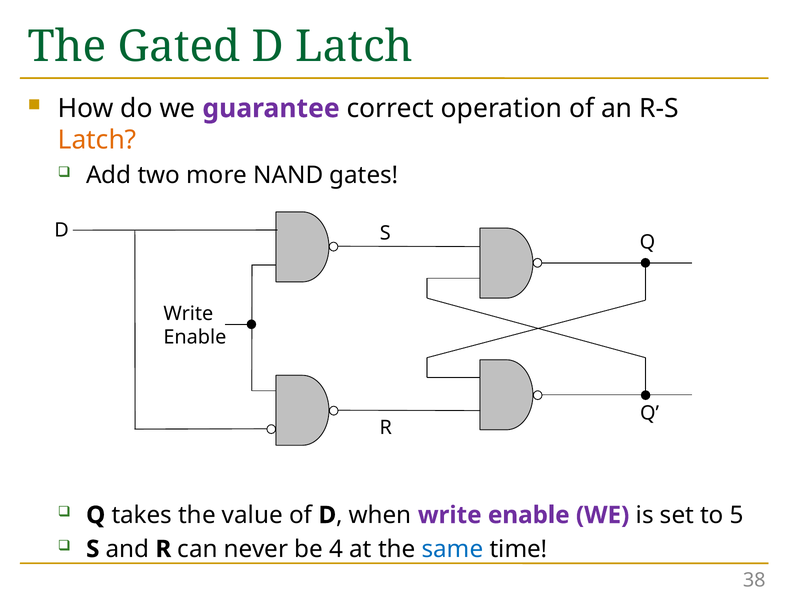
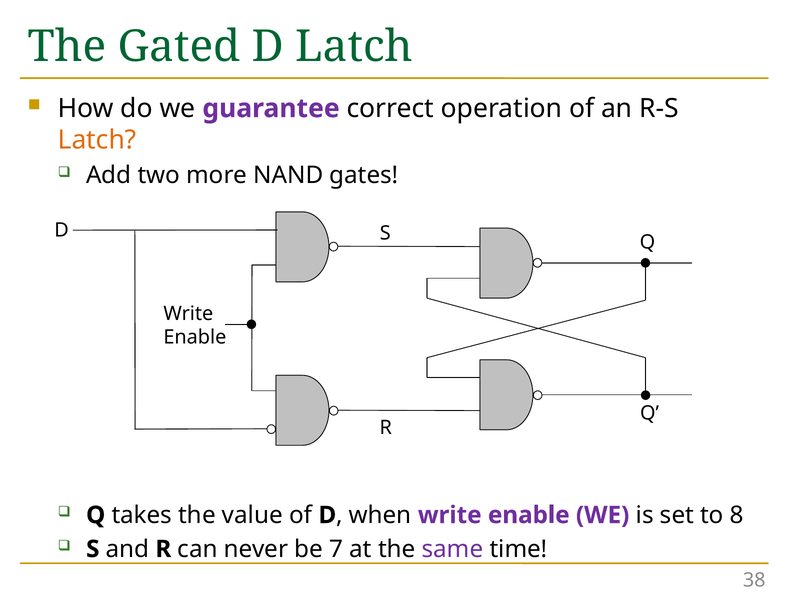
5: 5 -> 8 (737, 515)
4: 4 -> 7 (336, 549)
same colour: blue -> purple (453, 549)
